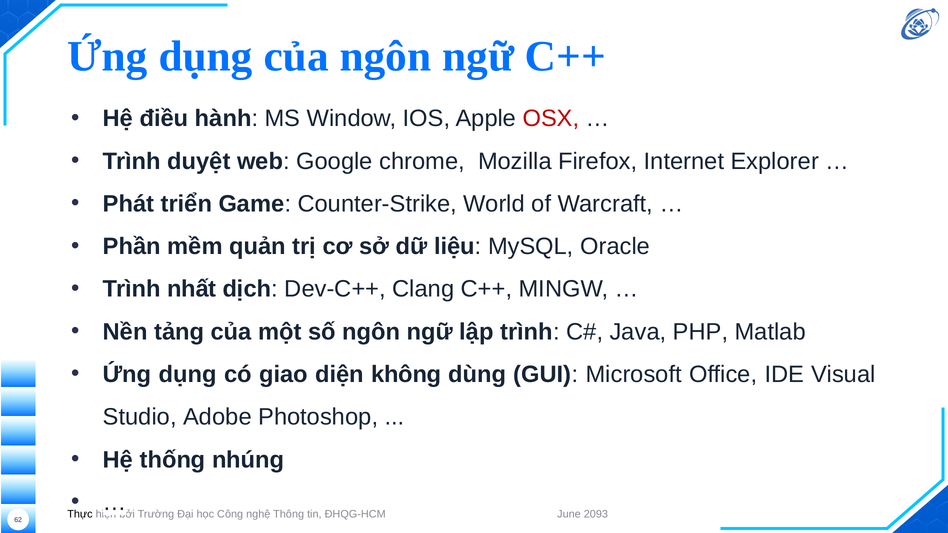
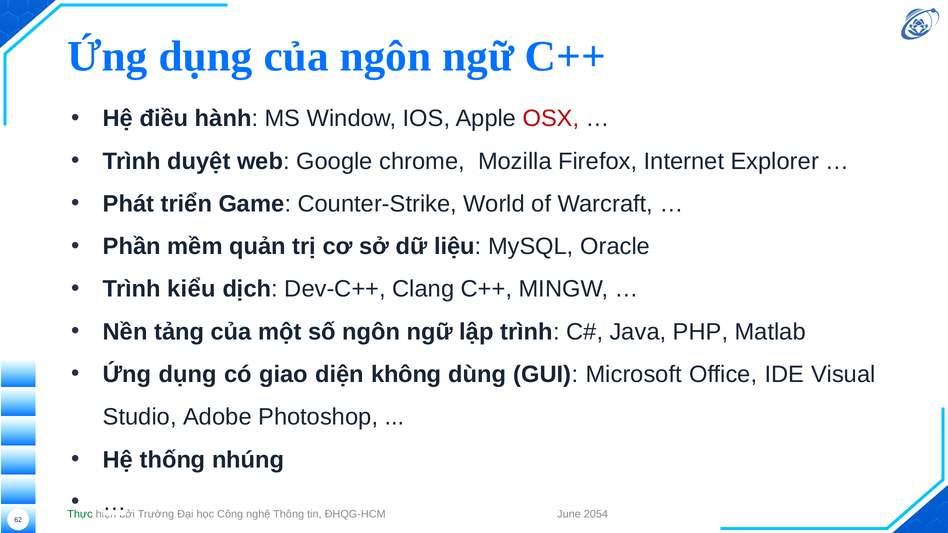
nhất: nhất -> kiểu (191, 289)
2093: 2093 -> 2054 (596, 514)
Thực colour: black -> green (80, 514)
